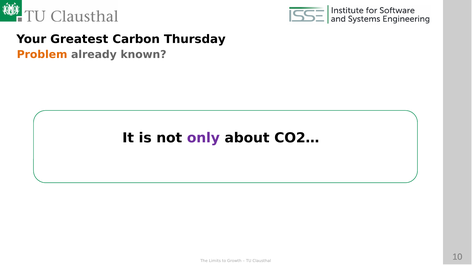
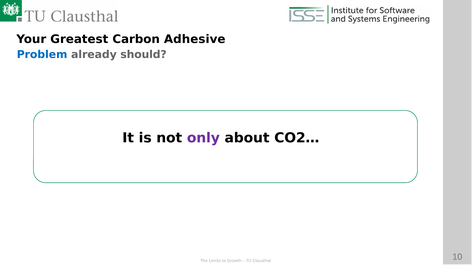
Thursday: Thursday -> Adhesive (195, 39)
Problem colour: orange -> blue (42, 55)
known: known -> should (144, 55)
